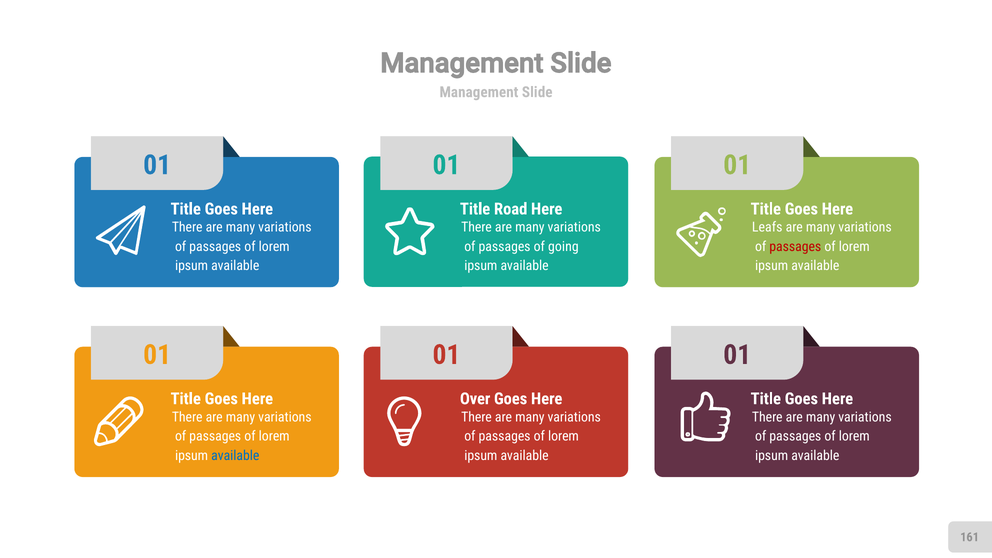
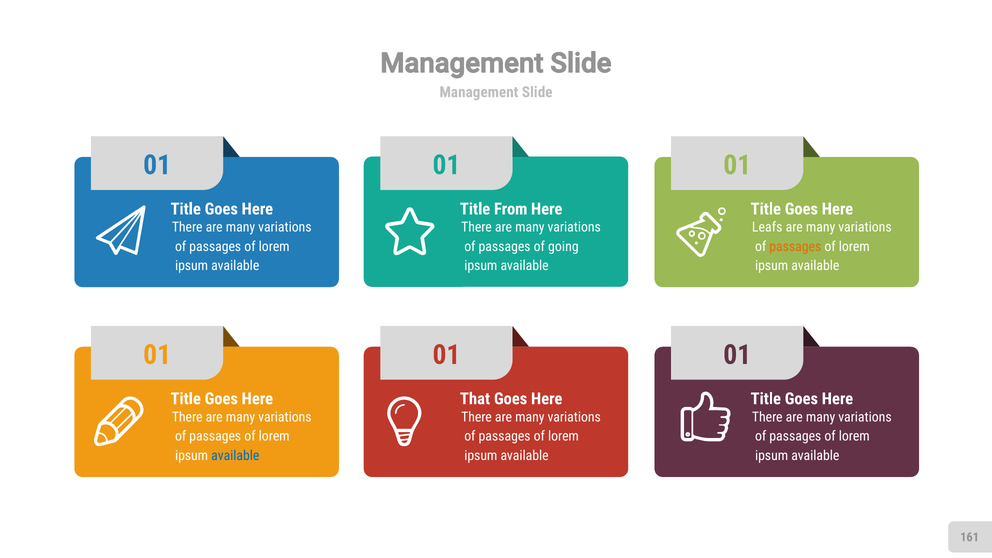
Road: Road -> From (511, 209)
passages colour: red -> orange (795, 247)
Over: Over -> That (475, 399)
